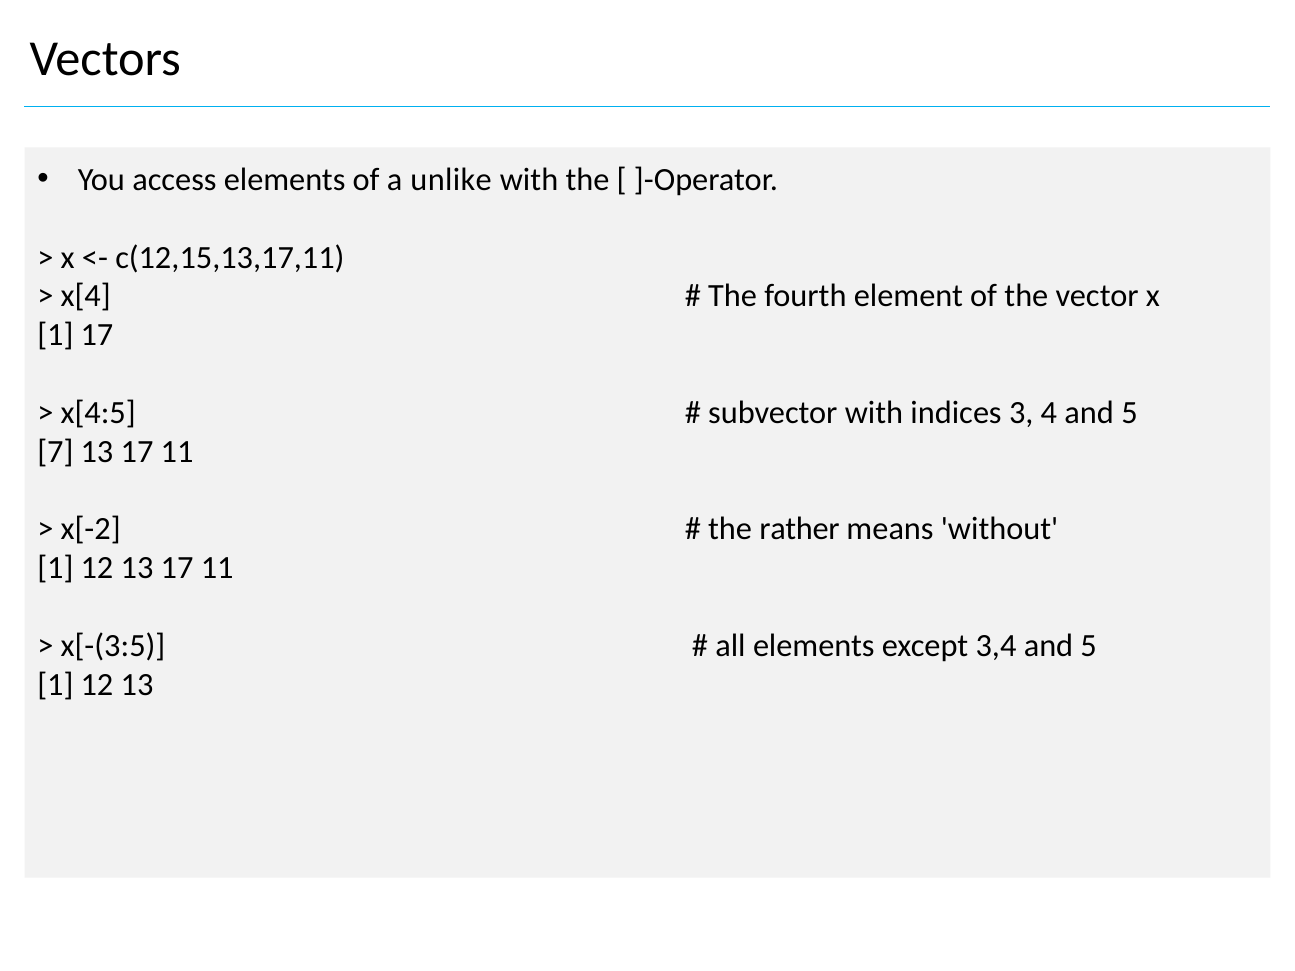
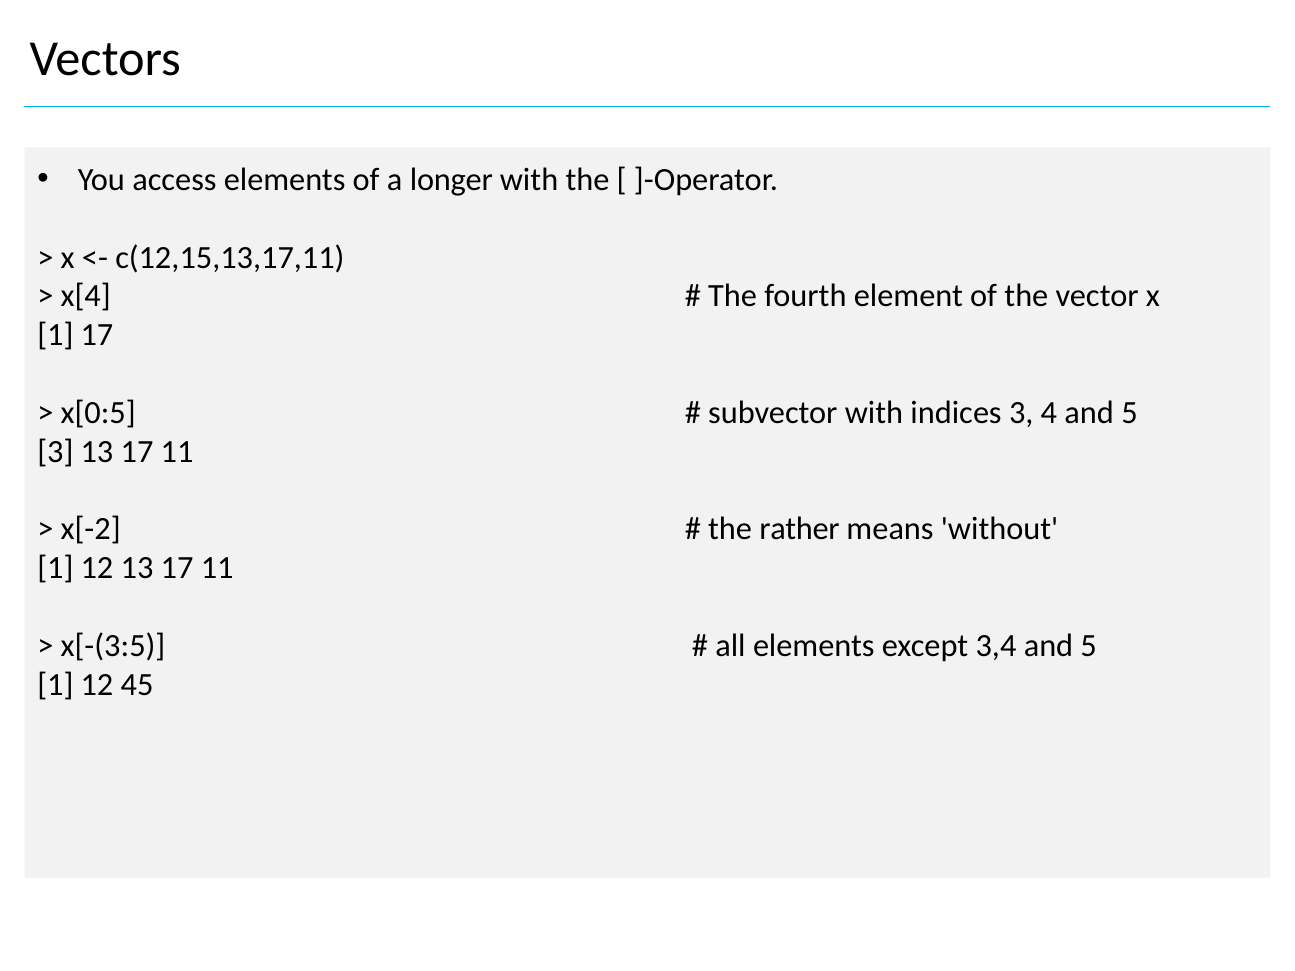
unlike: unlike -> longer (451, 180)
x[4:5: x[4:5 -> x[0:5 (98, 413)
7: 7 -> 3 (55, 452)
13: 13 -> 45 (137, 685)
